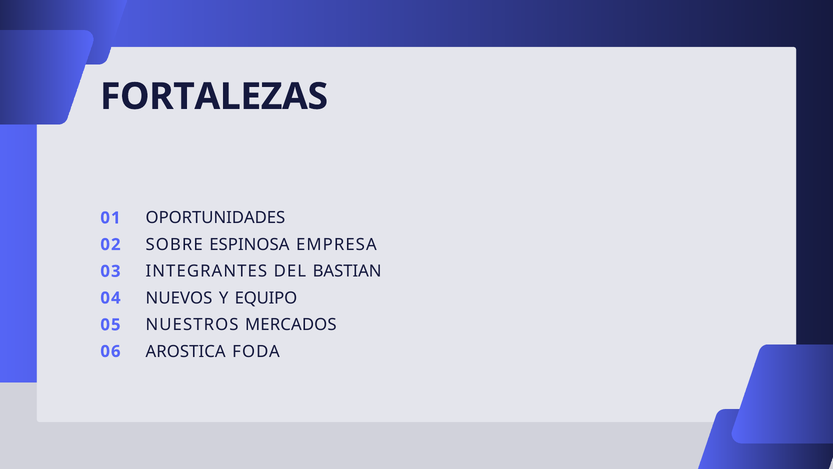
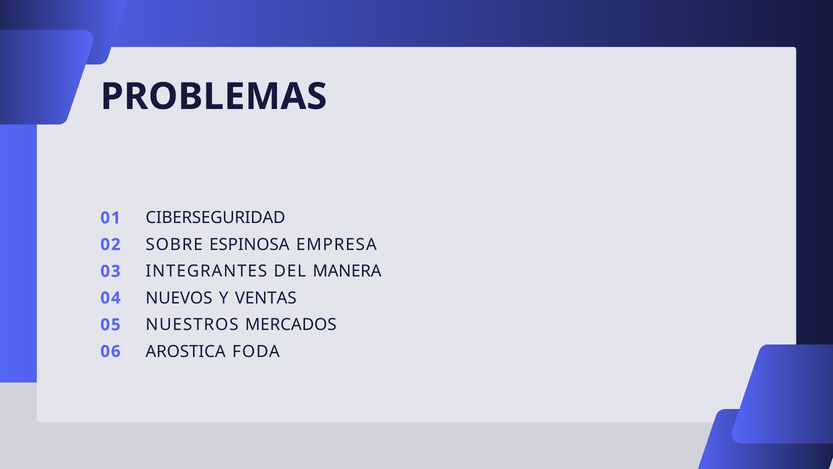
FORTALEZAS: FORTALEZAS -> PROBLEMAS (214, 97)
OPORTUNIDADES: OPORTUNIDADES -> CIBERSEGURIDAD (215, 218)
BASTIAN: BASTIAN -> MANERA (347, 271)
EQUIPO: EQUIPO -> VENTAS (266, 298)
